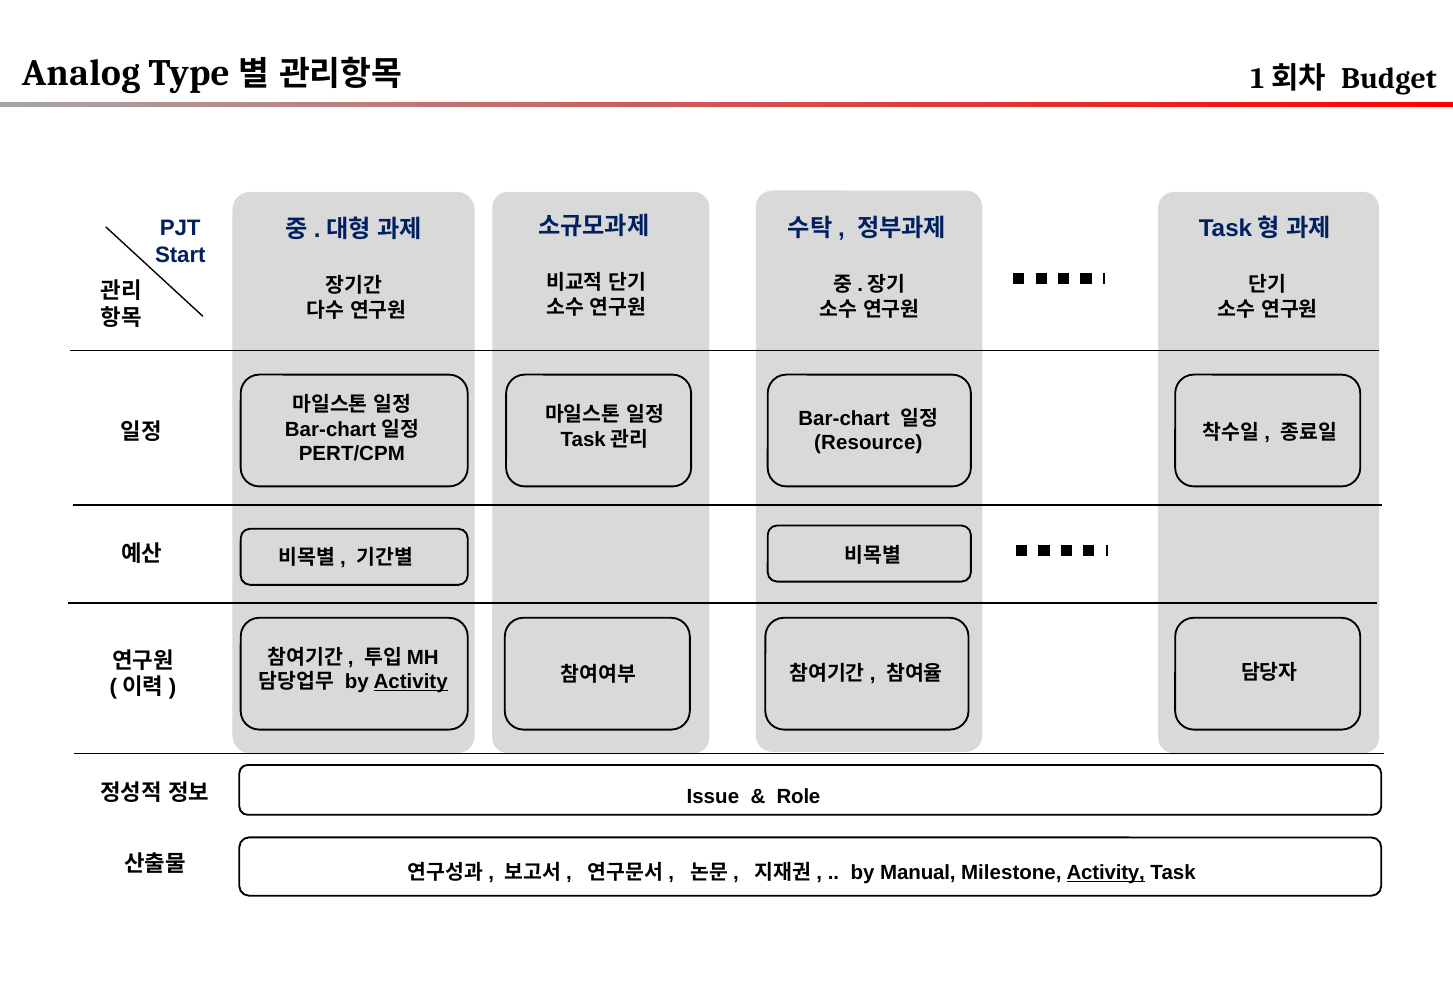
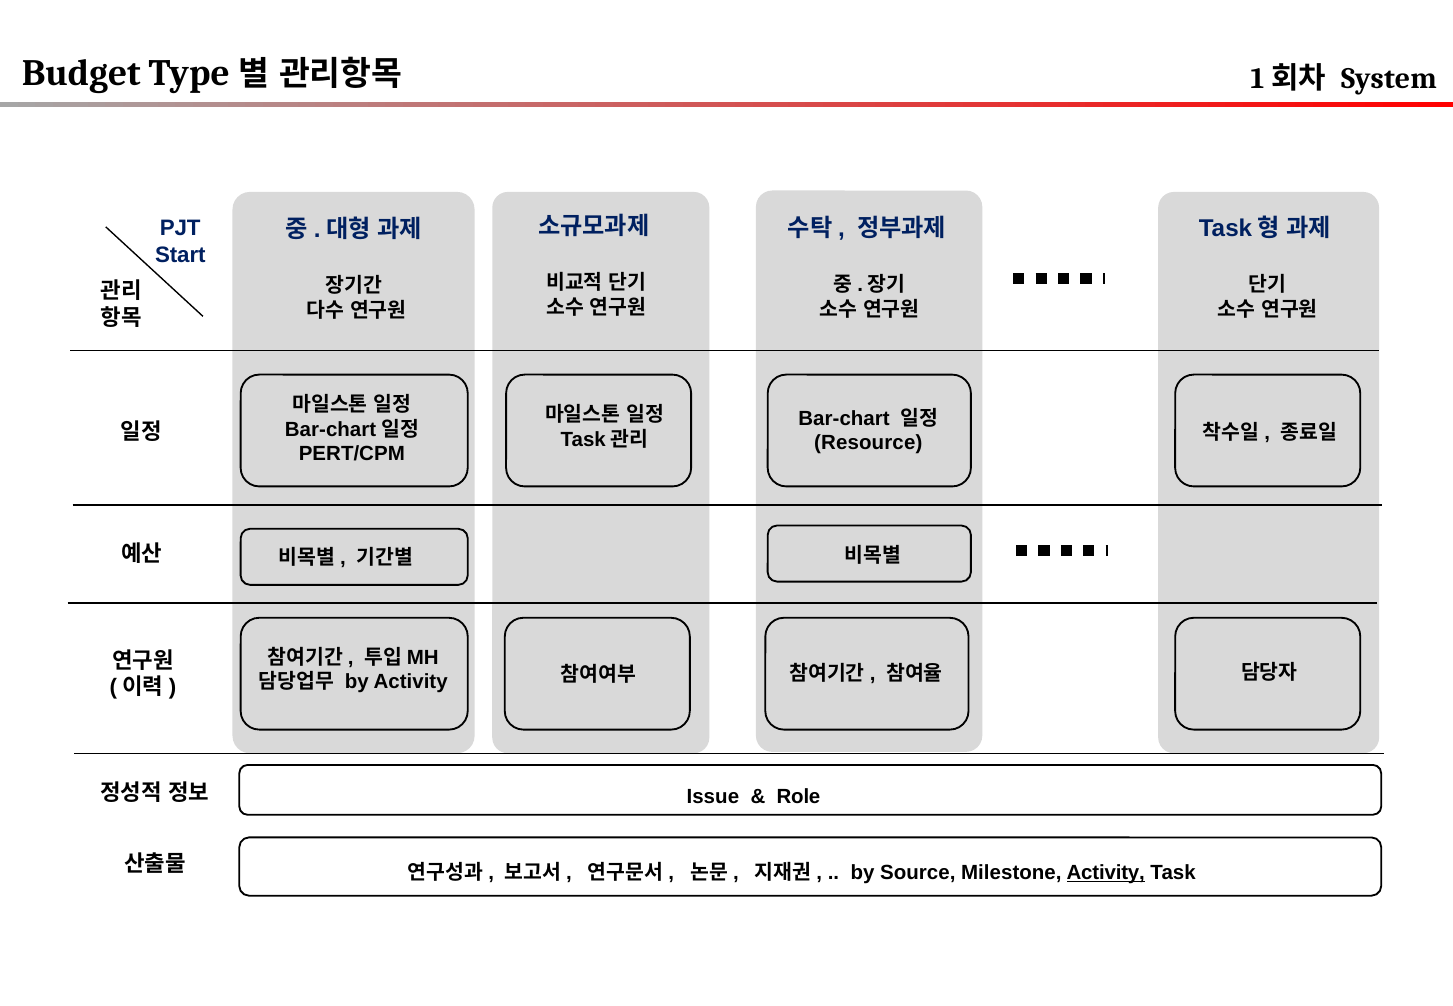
Analog: Analog -> Budget (81, 74)
Budget: Budget -> System (1389, 79)
Activity underline: present -> none (411, 682)
Manual: Manual -> Source (918, 873)
